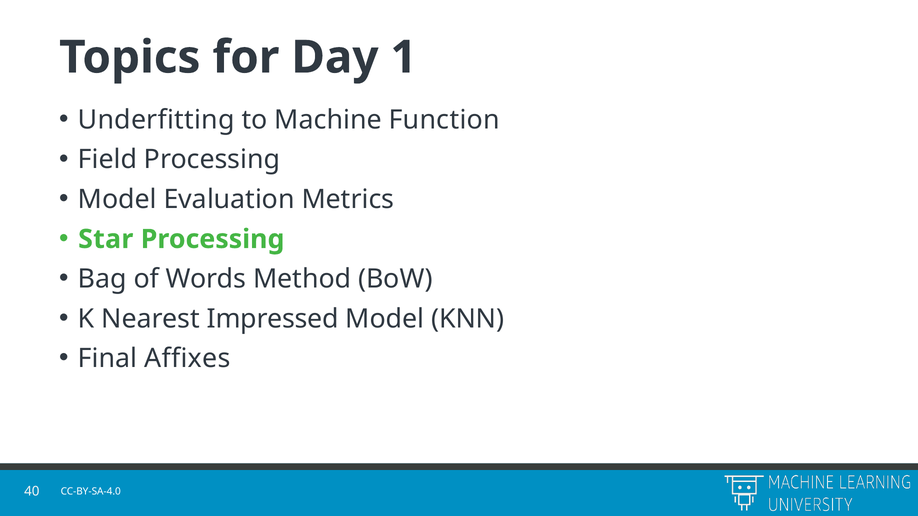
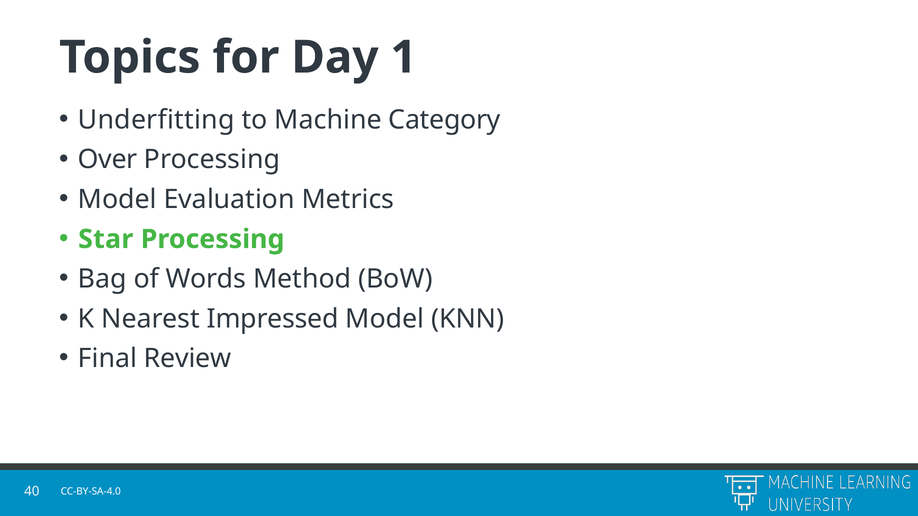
Function: Function -> Category (444, 120)
Field: Field -> Over (108, 160)
Affixes: Affixes -> Review (188, 359)
